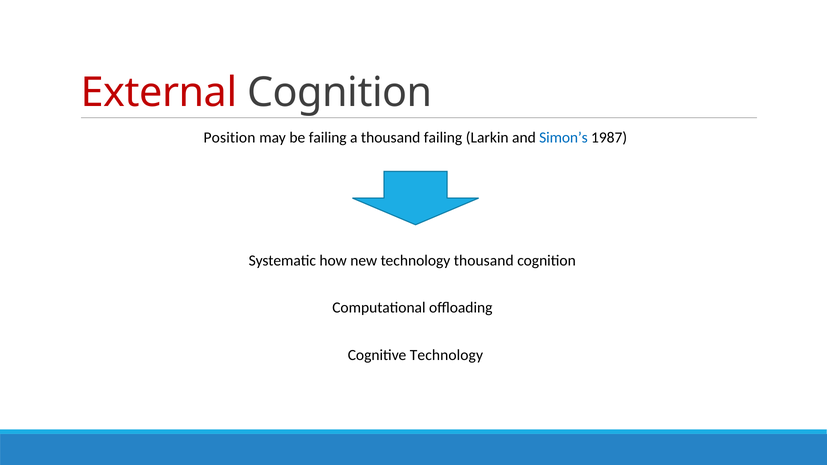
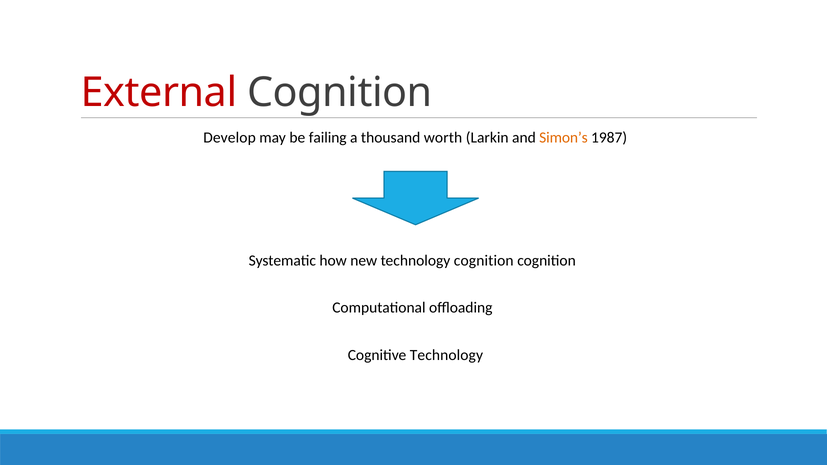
Position: Position -> Develop (230, 138)
thousand failing: failing -> worth (443, 138)
Simon’s colour: blue -> orange (563, 138)
technology thousand: thousand -> cognition (484, 261)
